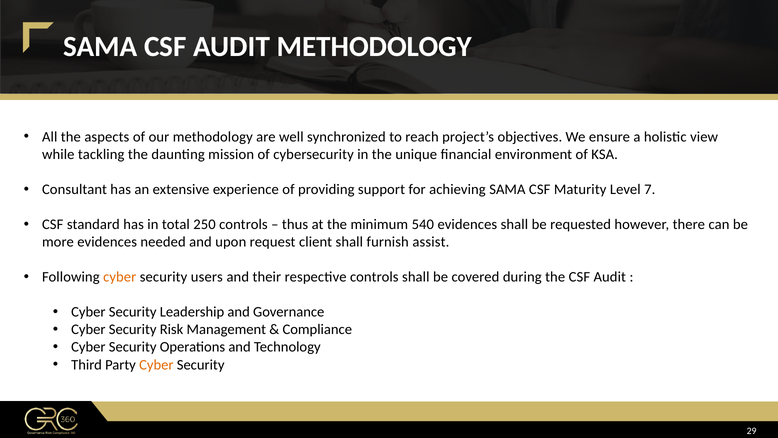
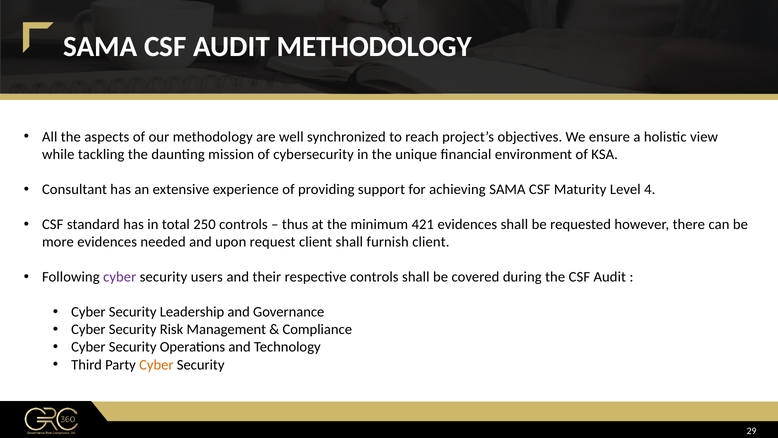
7: 7 -> 4 (650, 189)
540: 540 -> 421 (423, 224)
furnish assist: assist -> client (431, 242)
cyber colour: orange -> purple (120, 277)
